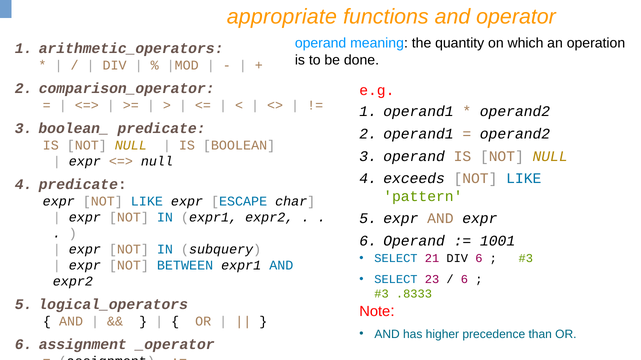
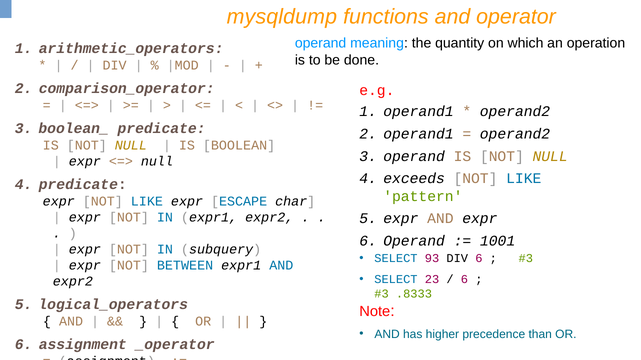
appropriate: appropriate -> mysqldump (282, 17)
21: 21 -> 93 (432, 259)
